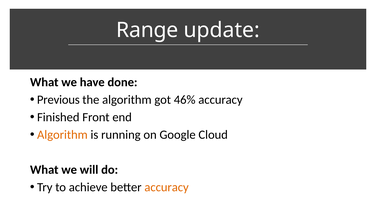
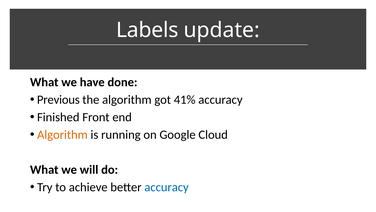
Range: Range -> Labels (147, 30)
46%: 46% -> 41% (185, 99)
accuracy colour: orange -> blue (167, 187)
